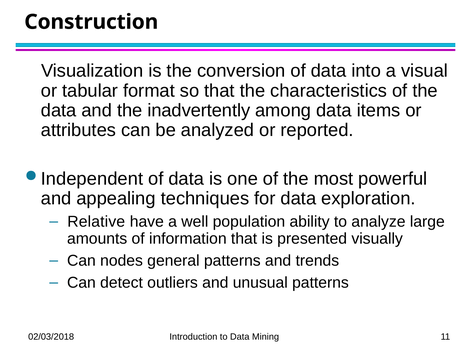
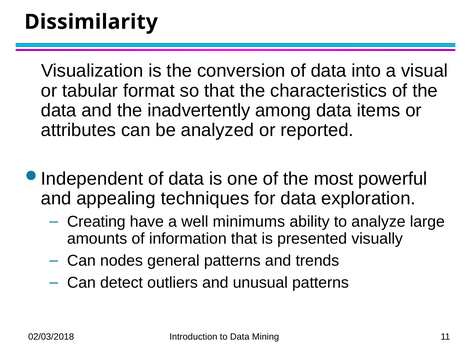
Construction: Construction -> Dissimilarity (91, 22)
Relative: Relative -> Creating (96, 222)
population: population -> minimums (249, 222)
